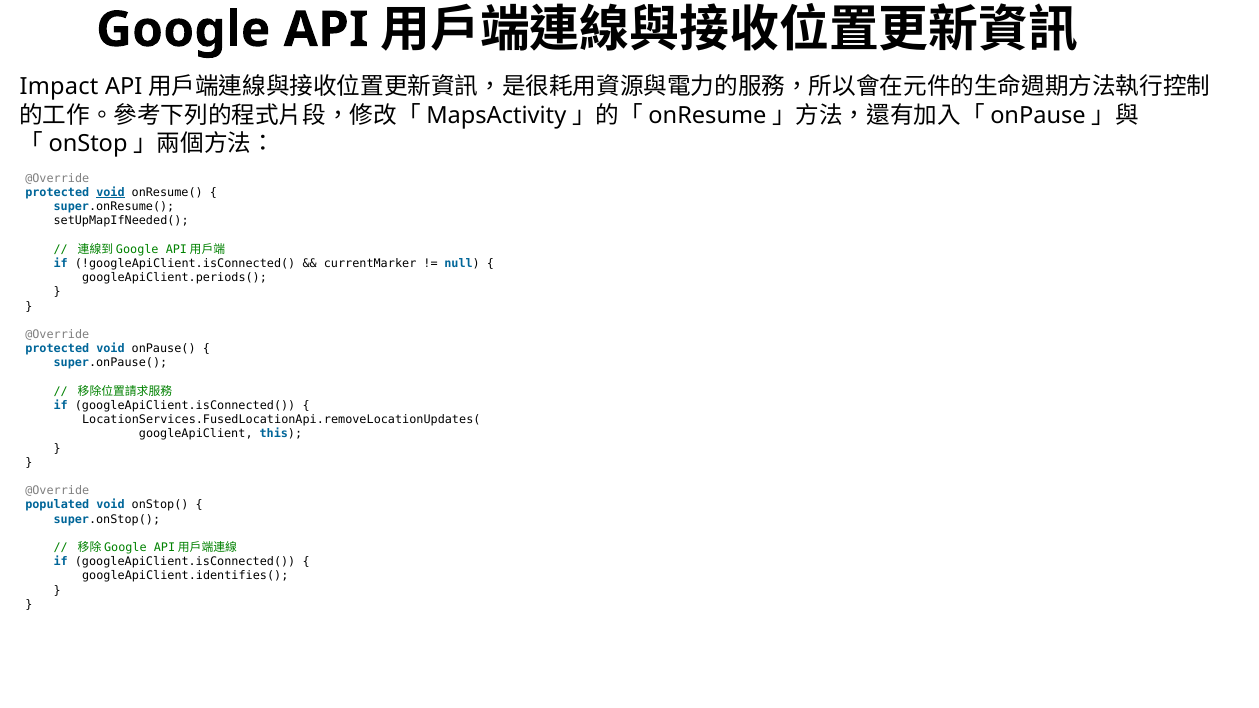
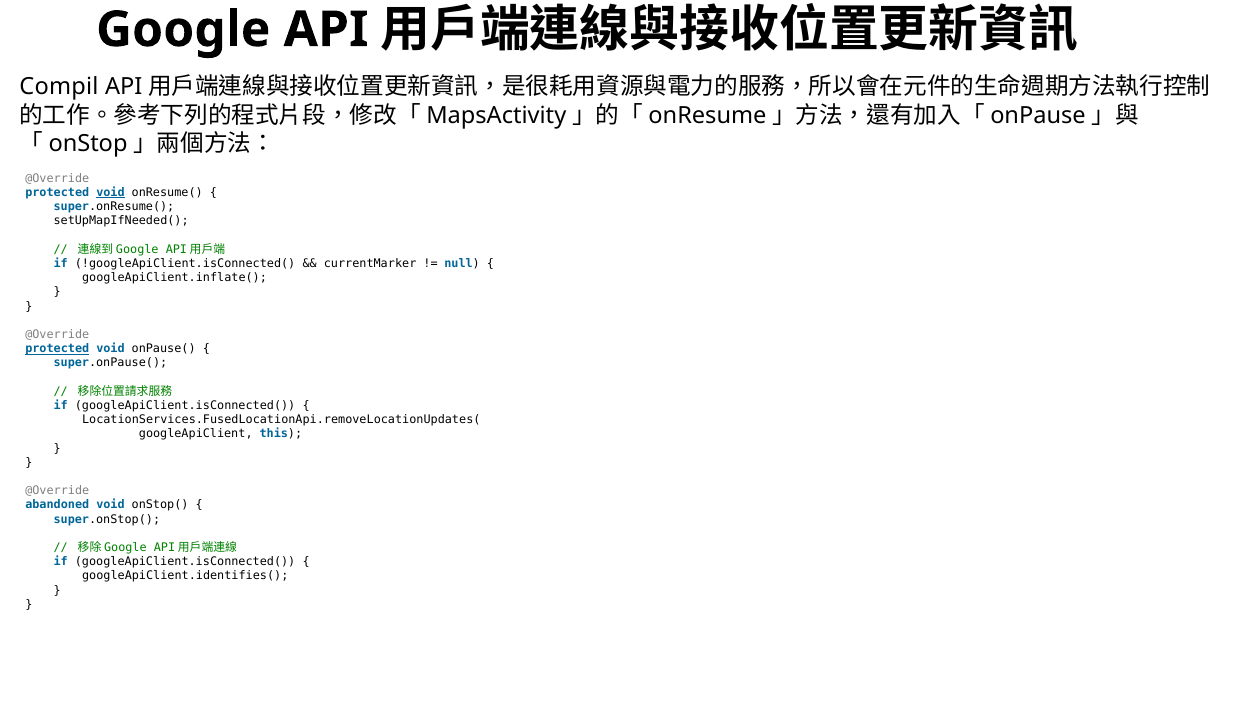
Impact: Impact -> Compil (59, 87)
googleApiClient.periods(: googleApiClient.periods( -> googleApiClient.inflate( (175, 278)
protected underline: none -> present (57, 349)
populated: populated -> abandoned (57, 505)
